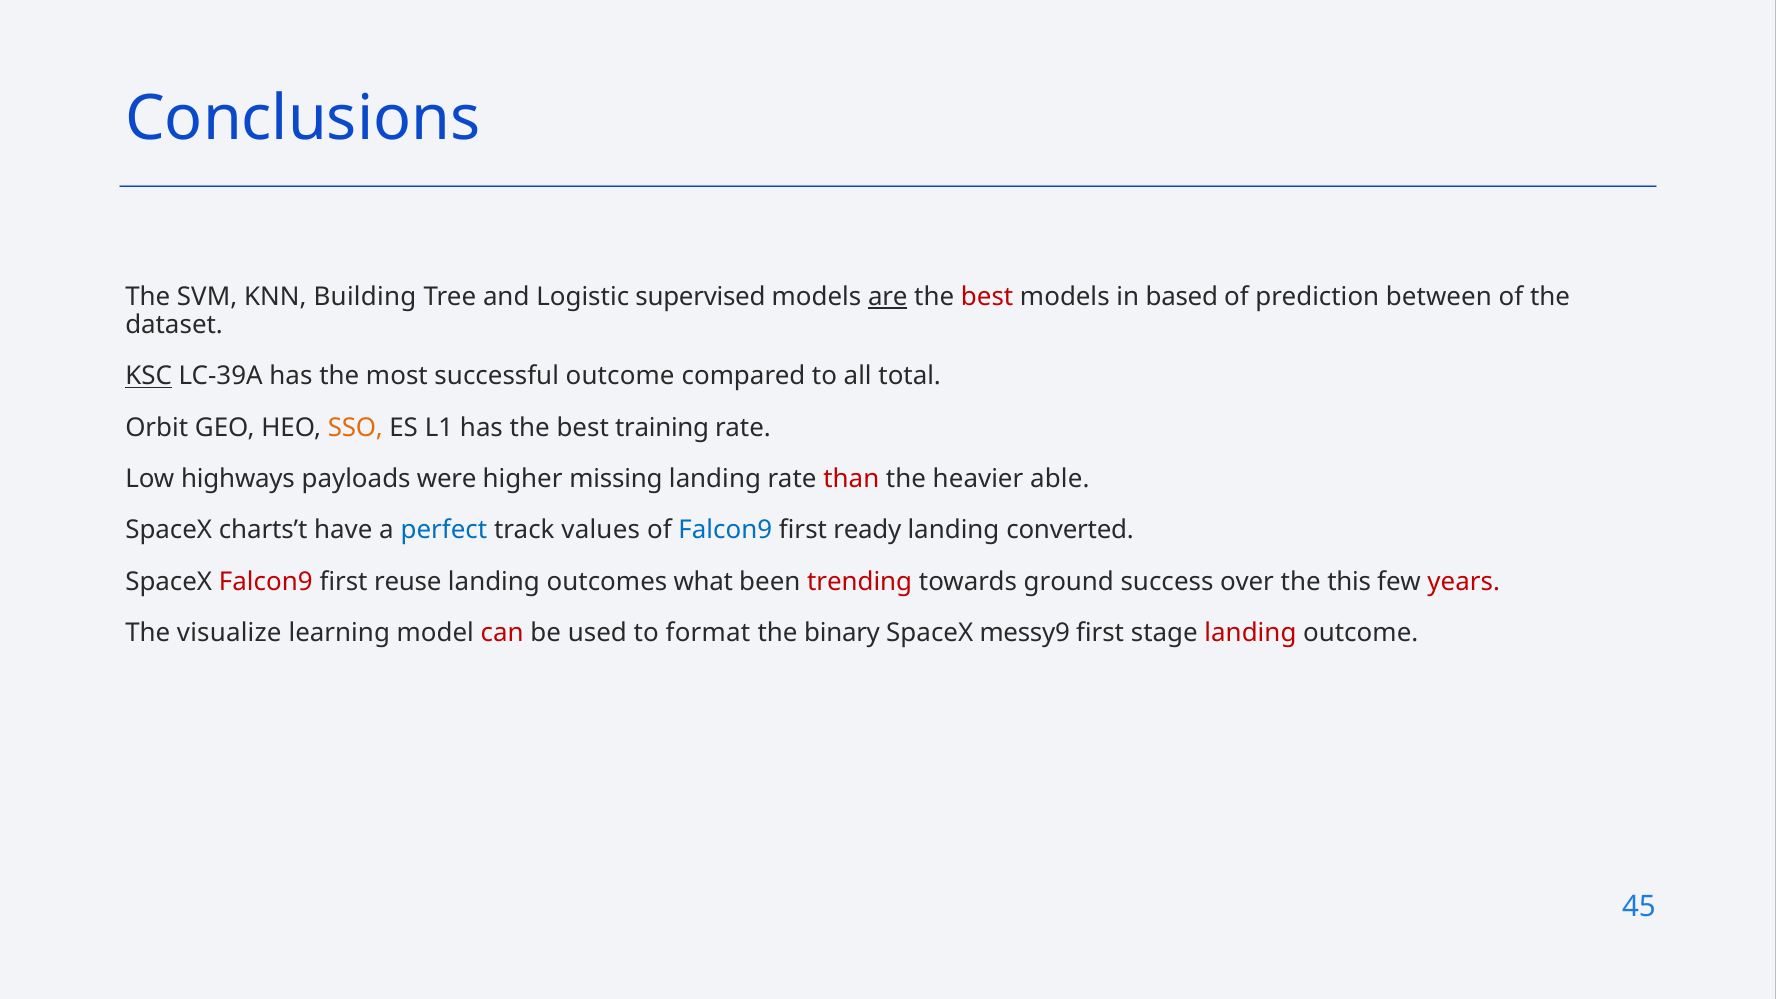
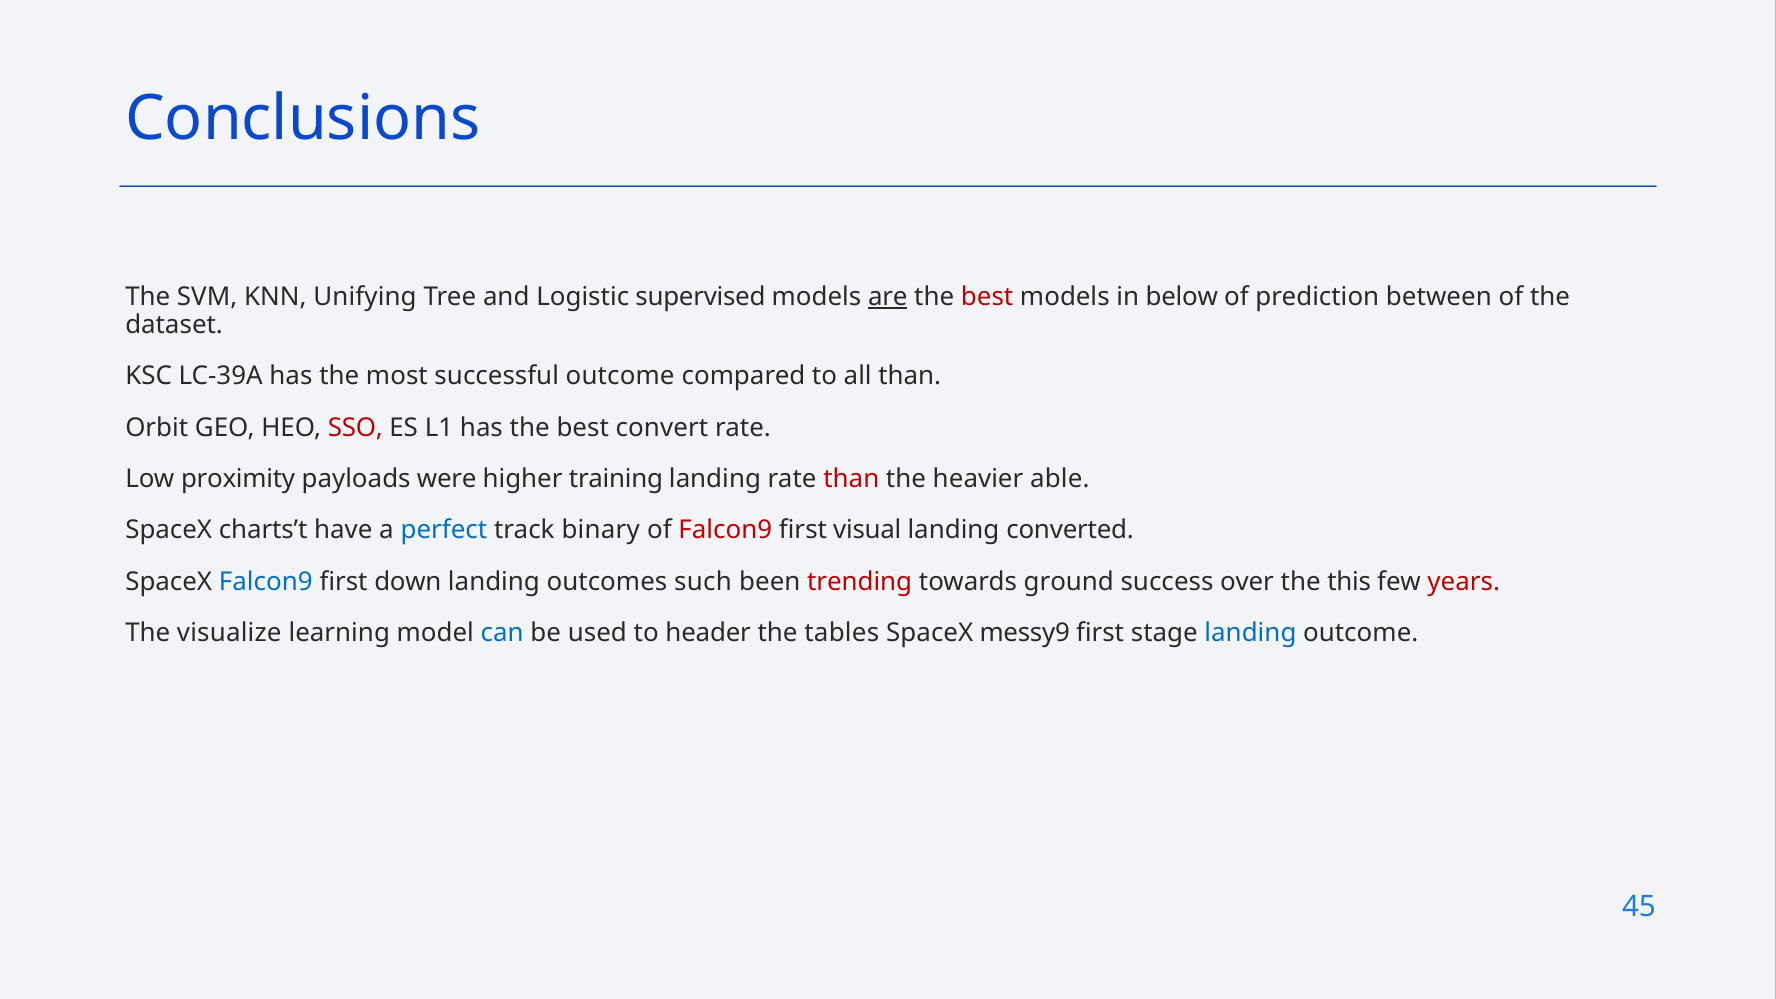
Building: Building -> Unifying (365, 297)
based: based -> below (1182, 297)
KSC underline: present -> none (149, 376)
all total: total -> than (910, 376)
SSO colour: orange -> red (355, 428)
training: training -> convert (662, 428)
highways: highways -> proximity (238, 479)
missing: missing -> training (616, 479)
values: values -> binary (601, 530)
Falcon9 colour: blue -> red (725, 530)
ready: ready -> visual (867, 530)
Falcon9 colour: red -> blue (266, 581)
reuse: reuse -> down (408, 581)
what: what -> such (703, 581)
can colour: red -> blue (502, 633)
format: format -> header (708, 633)
binary: binary -> tables (842, 633)
landing colour: red -> blue (1250, 633)
